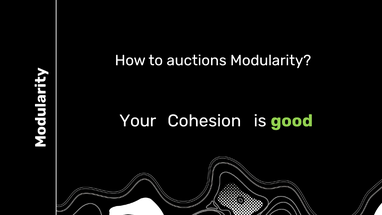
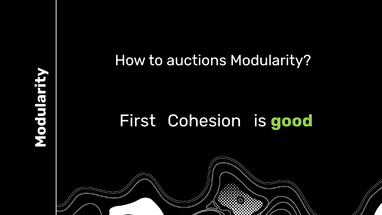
Your: Your -> First (138, 121)
